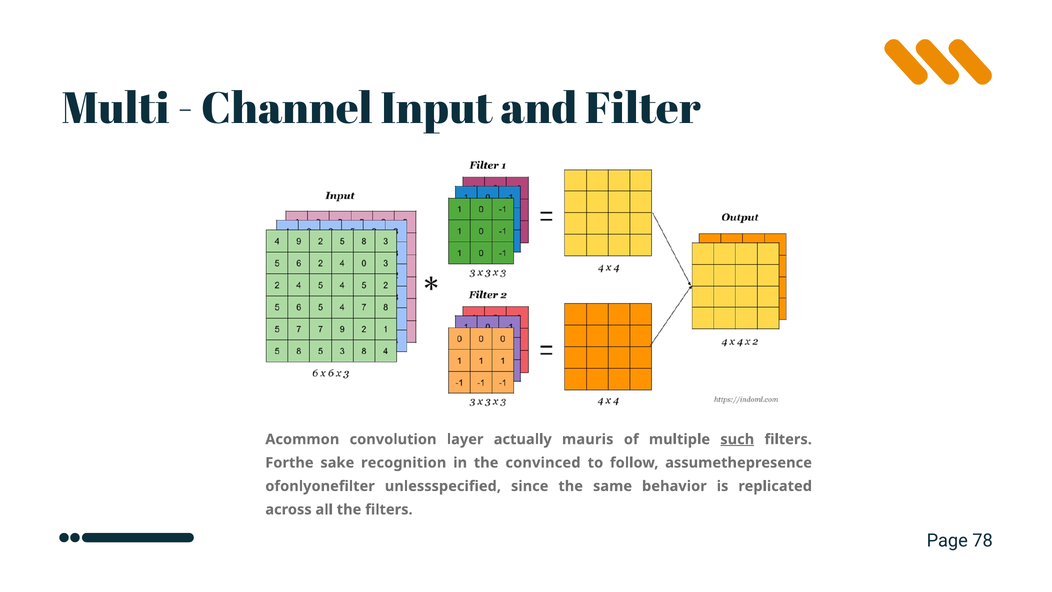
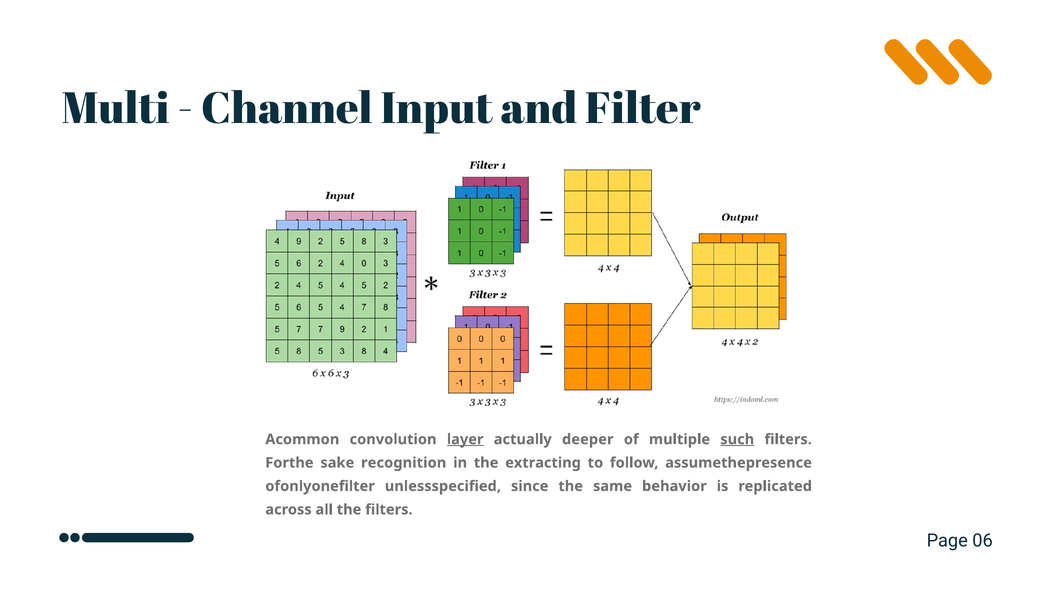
layer underline: none -> present (465, 439)
mauris: mauris -> deeper (588, 439)
convinced: convinced -> extracting (543, 463)
78: 78 -> 06 (983, 541)
